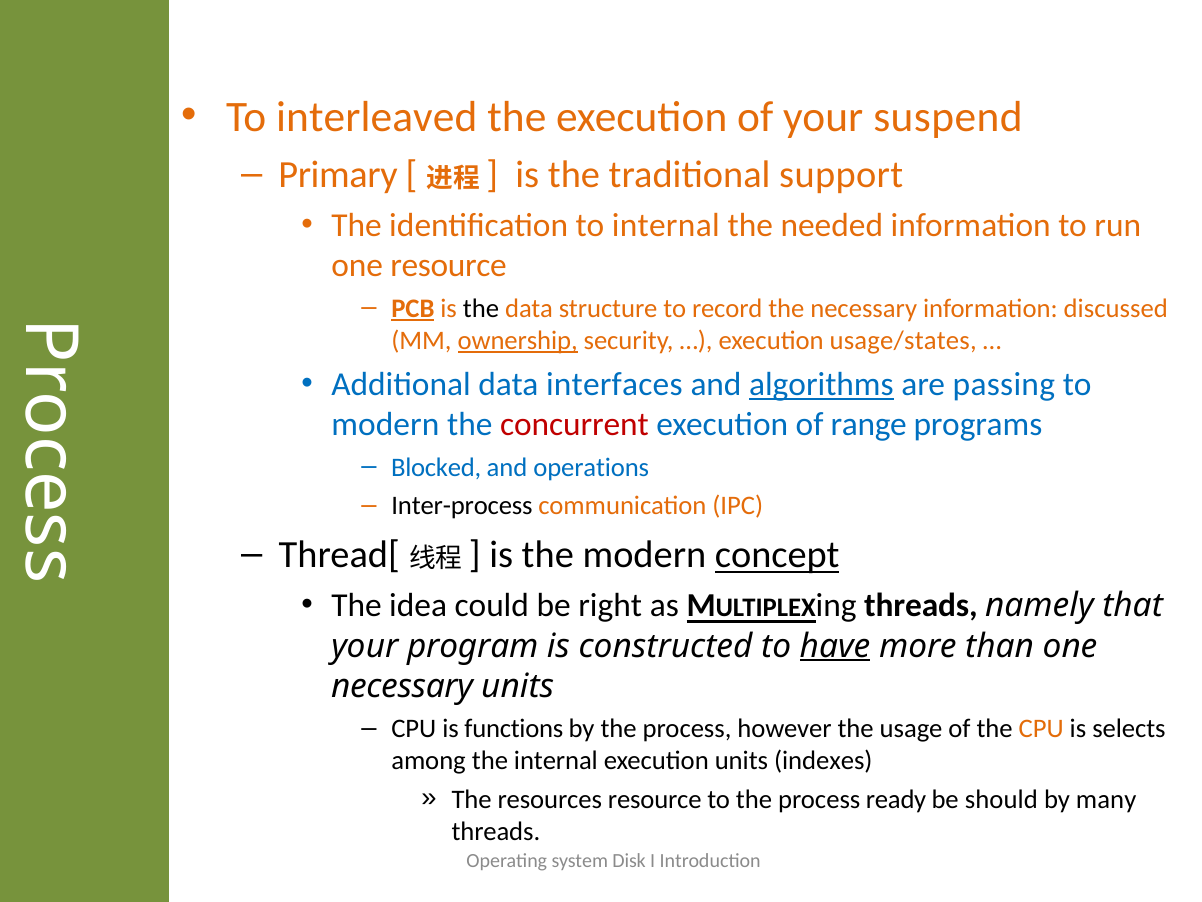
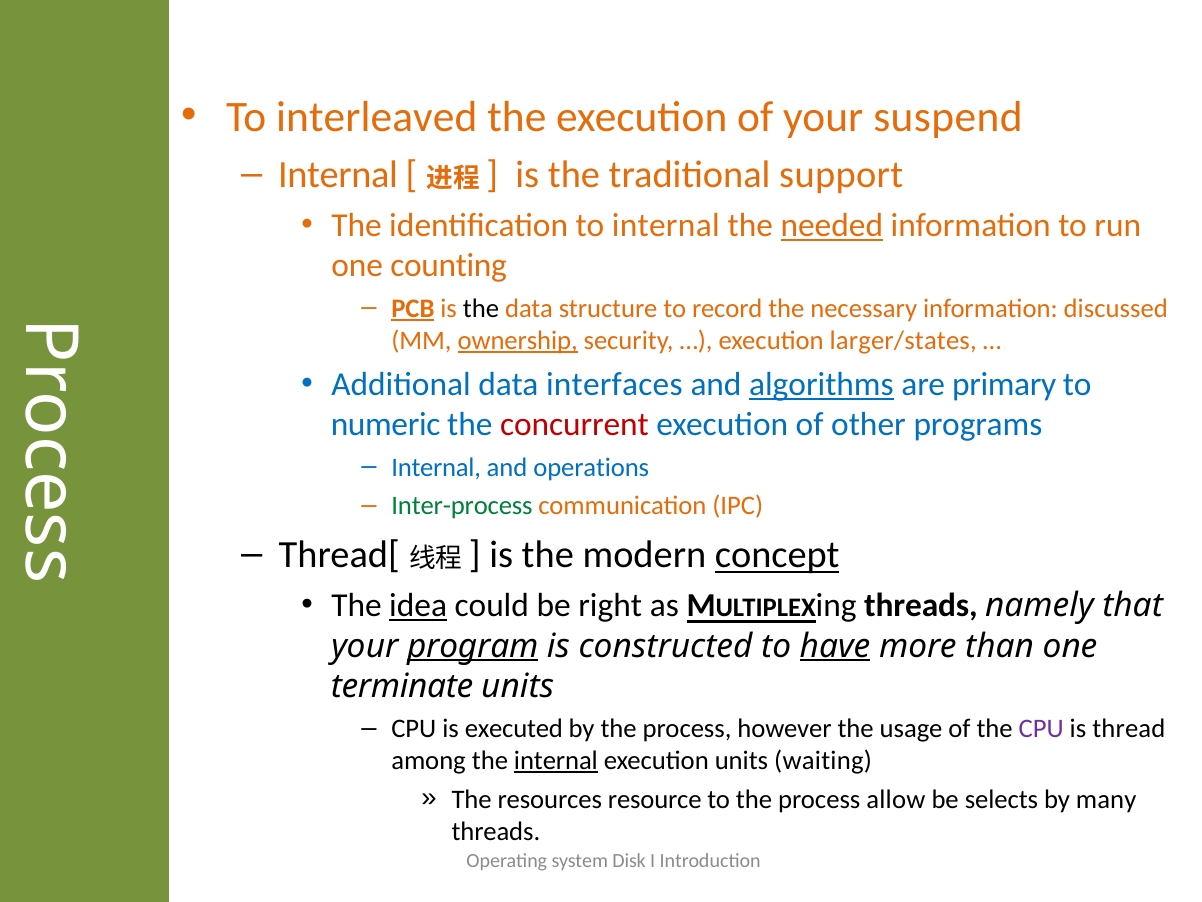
Primary: Primary -> Internal (338, 175)
needed underline: none -> present (832, 226)
one resource: resource -> counting (449, 266)
usage/states: usage/states -> larger/states (903, 340)
passing: passing -> primary (1004, 385)
modern: modern -> numeric (386, 425)
range: range -> other (868, 425)
Blocked: Blocked -> Internal (436, 467)
Inter-process colour: black -> green (462, 506)
idea underline: none -> present (418, 606)
program underline: none -> present (473, 646)
necessary: necessary -> terminate (402, 686)
functions: functions -> executed (514, 728)
CPU colour: orange -> purple (1041, 728)
selects: selects -> thread (1129, 728)
internal underline: none -> present (556, 760)
indexes: indexes -> waiting (823, 760)
ready: ready -> allow (896, 799)
should: should -> selects (1001, 799)
